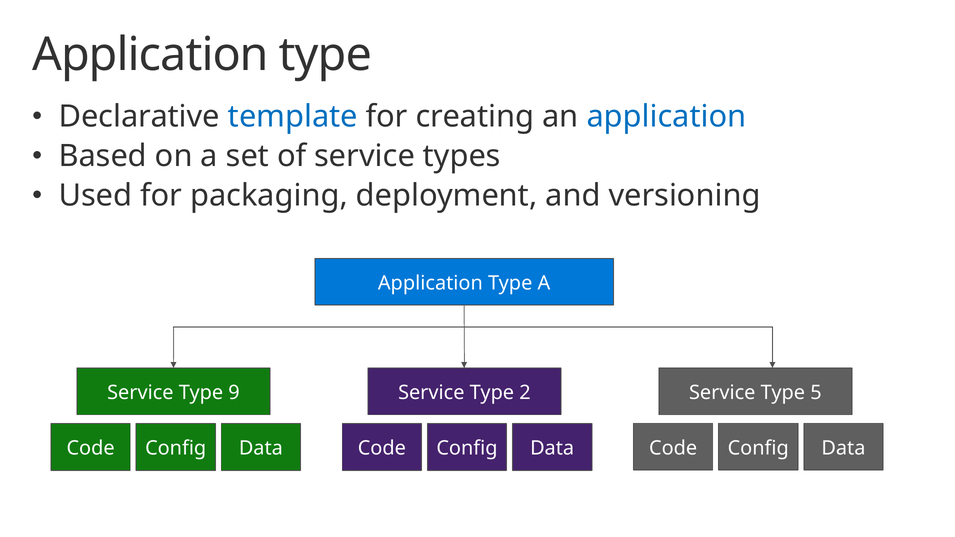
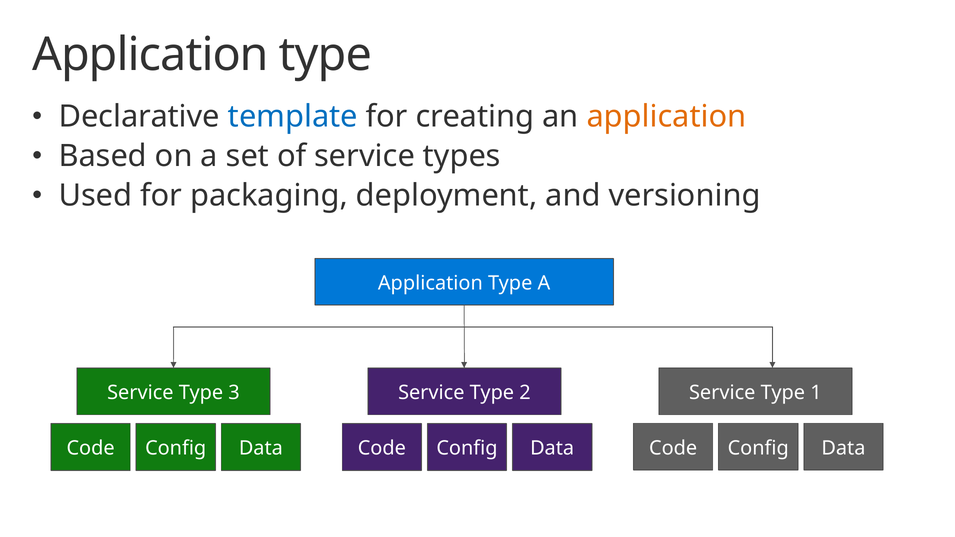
application colour: blue -> orange (666, 117)
9: 9 -> 3 (234, 393)
5: 5 -> 1 (816, 393)
